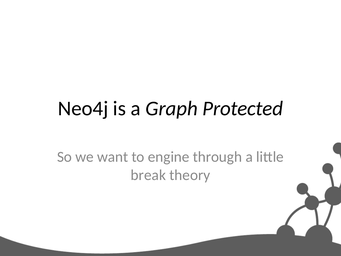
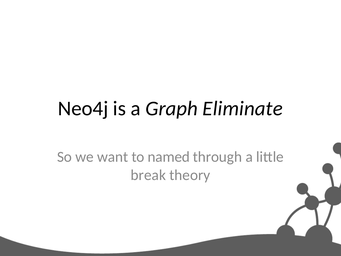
Protected: Protected -> Eliminate (243, 108)
engine: engine -> named (169, 157)
